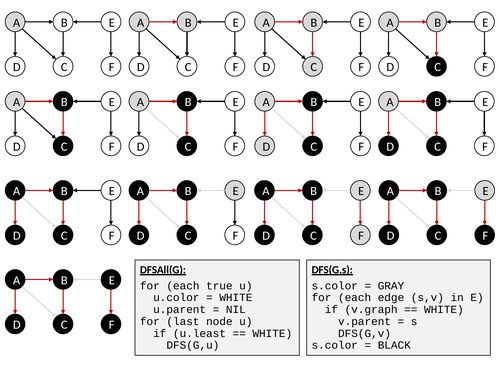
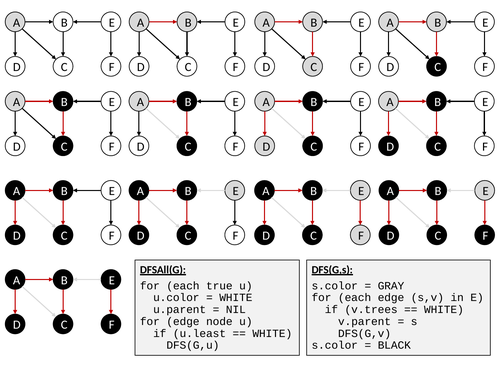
v.graph: v.graph -> v.trees (371, 310)
for last: last -> edge (183, 322)
